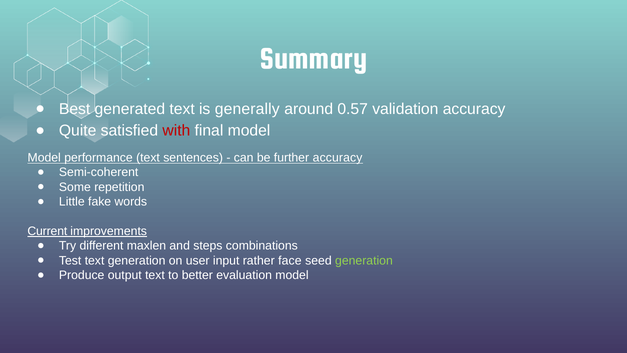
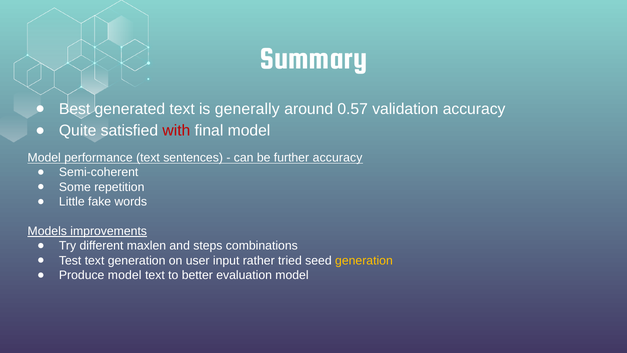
Current: Current -> Models (47, 231)
face: face -> tried (290, 260)
generation colour: light green -> yellow (364, 260)
Produce output: output -> model (125, 275)
